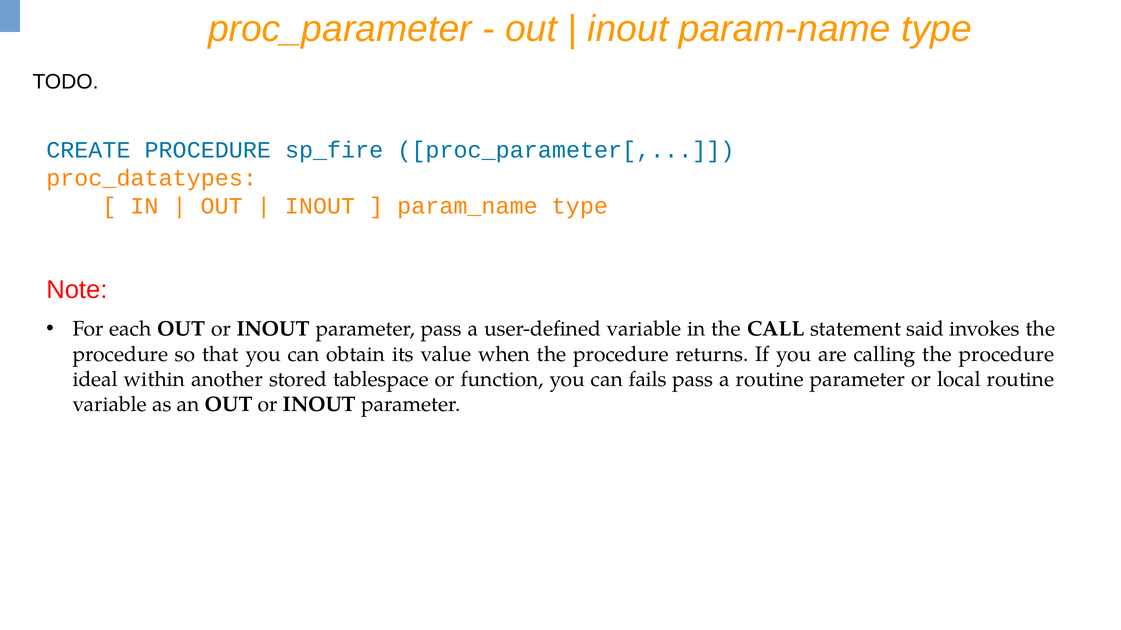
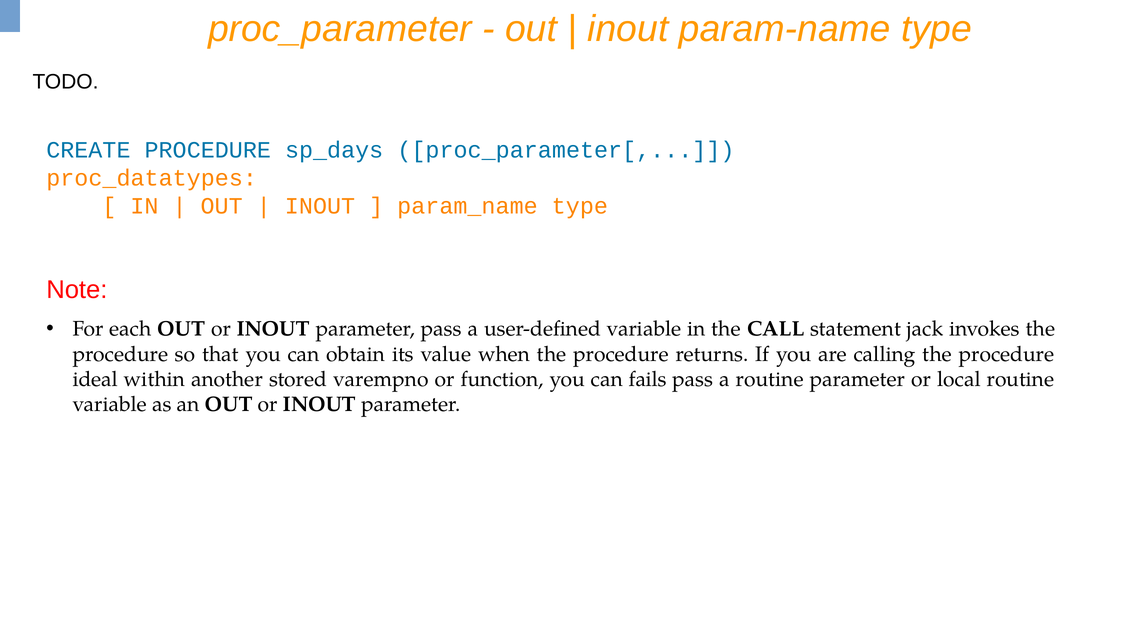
sp_fire: sp_fire -> sp_days (334, 150)
said: said -> jack (925, 329)
tablespace: tablespace -> varempno (381, 380)
